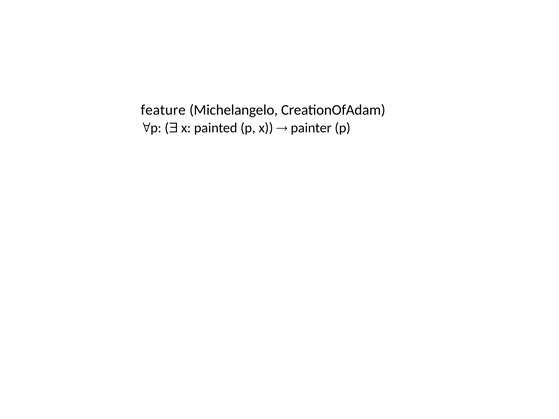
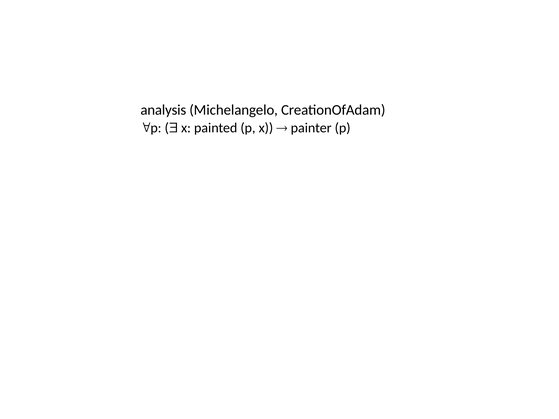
feature: feature -> analysis (163, 110)
